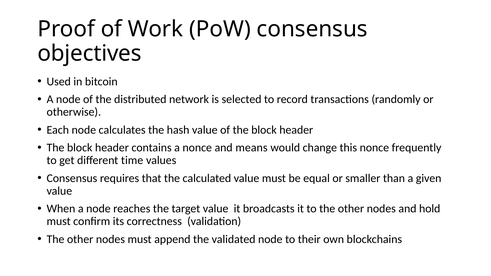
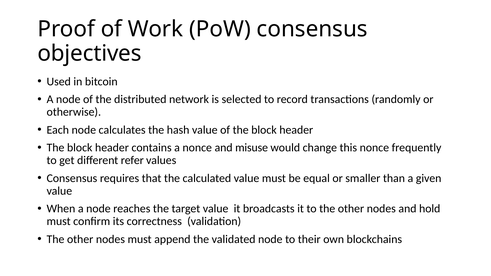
means: means -> misuse (252, 148)
time: time -> refer (132, 160)
